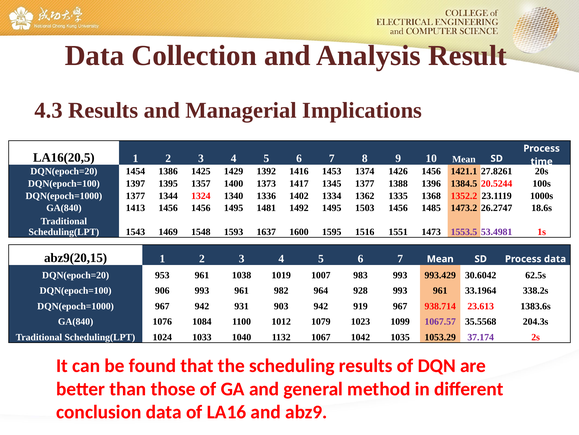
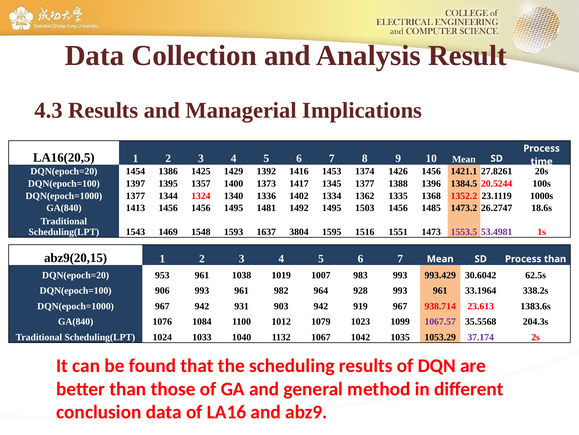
1600: 1600 -> 3804 (299, 232)
Process data: data -> than (555, 259)
